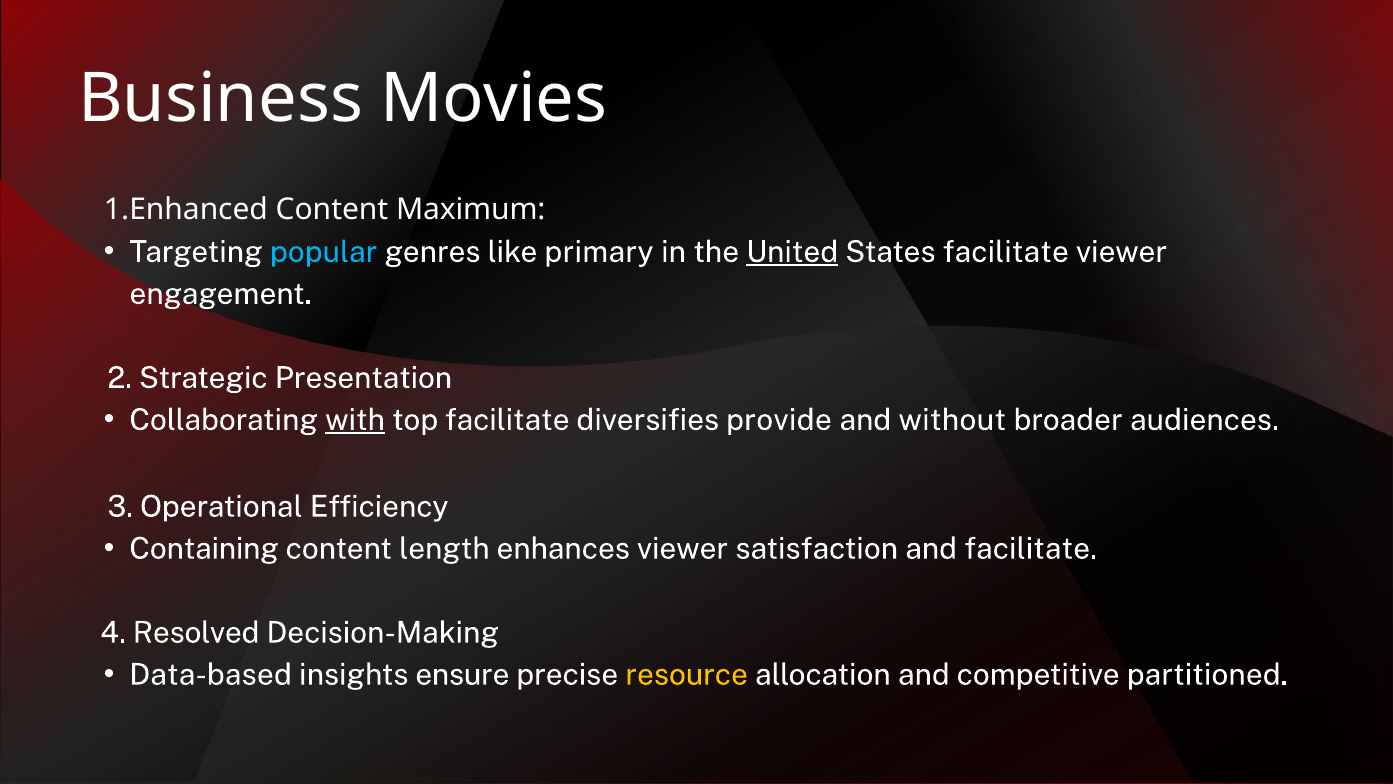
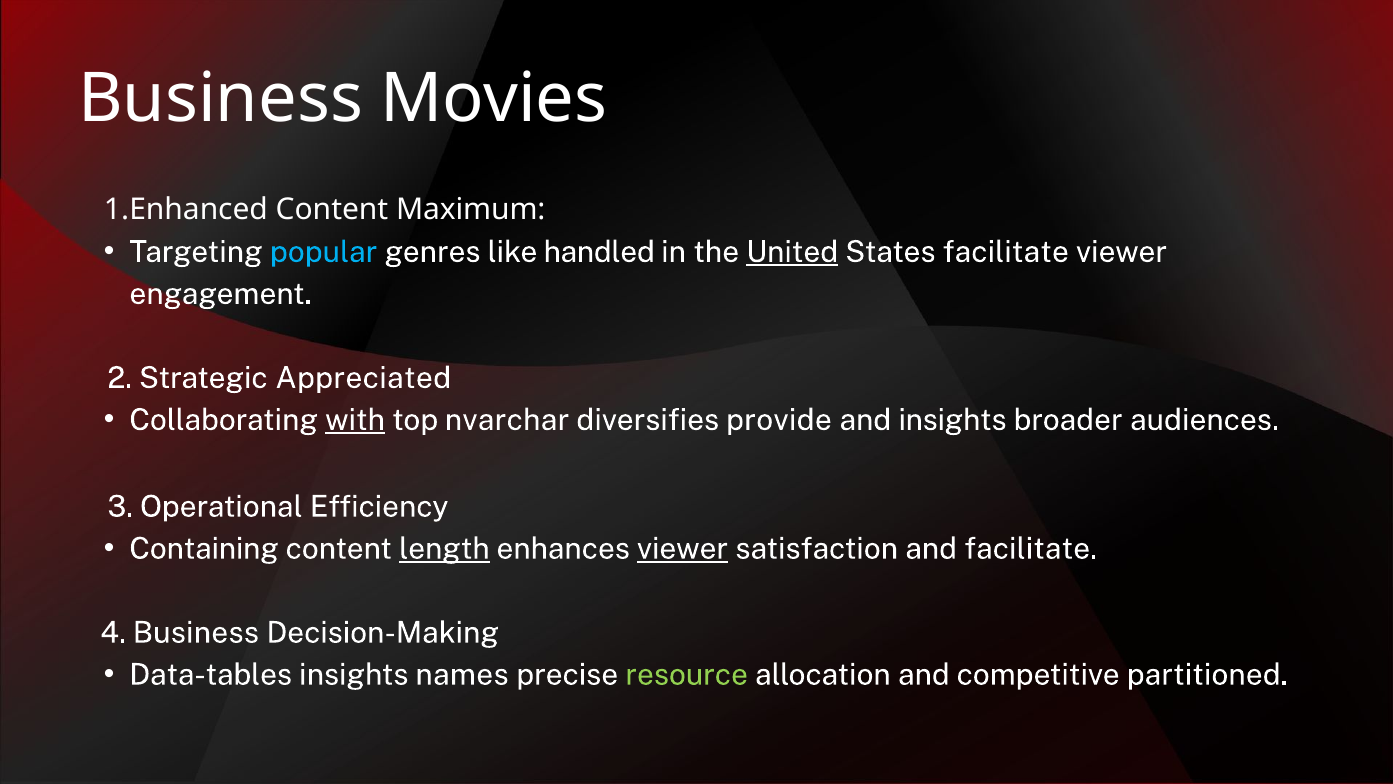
primary: primary -> handled (599, 252)
Presentation: Presentation -> Appreciated (363, 378)
top facilitate: facilitate -> nvarchar (507, 420)
and without: without -> insights (953, 420)
length underline: none -> present (444, 548)
viewer underline: none -> present (683, 548)
4 Resolved: Resolved -> Business (196, 632)
Data-based: Data-based -> Data-tables (211, 674)
ensure: ensure -> names (462, 674)
resource colour: yellow -> light green (687, 674)
